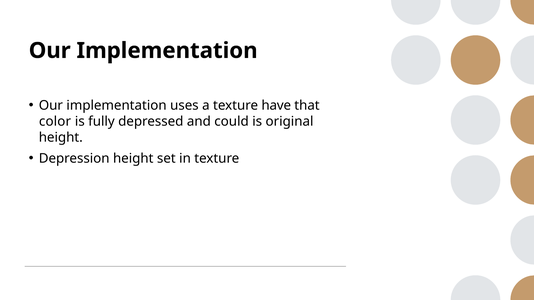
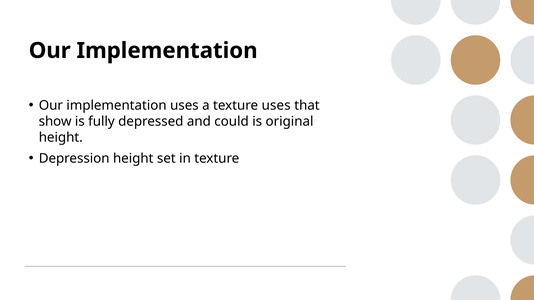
texture have: have -> uses (276, 106)
color: color -> show (55, 122)
